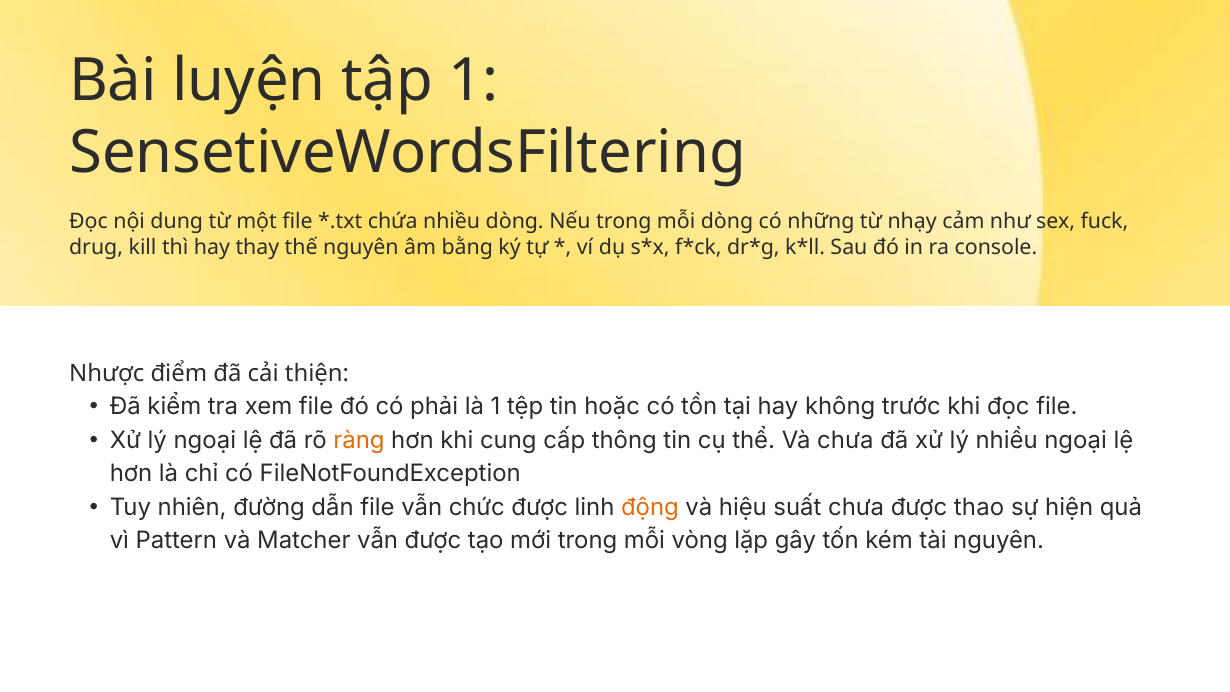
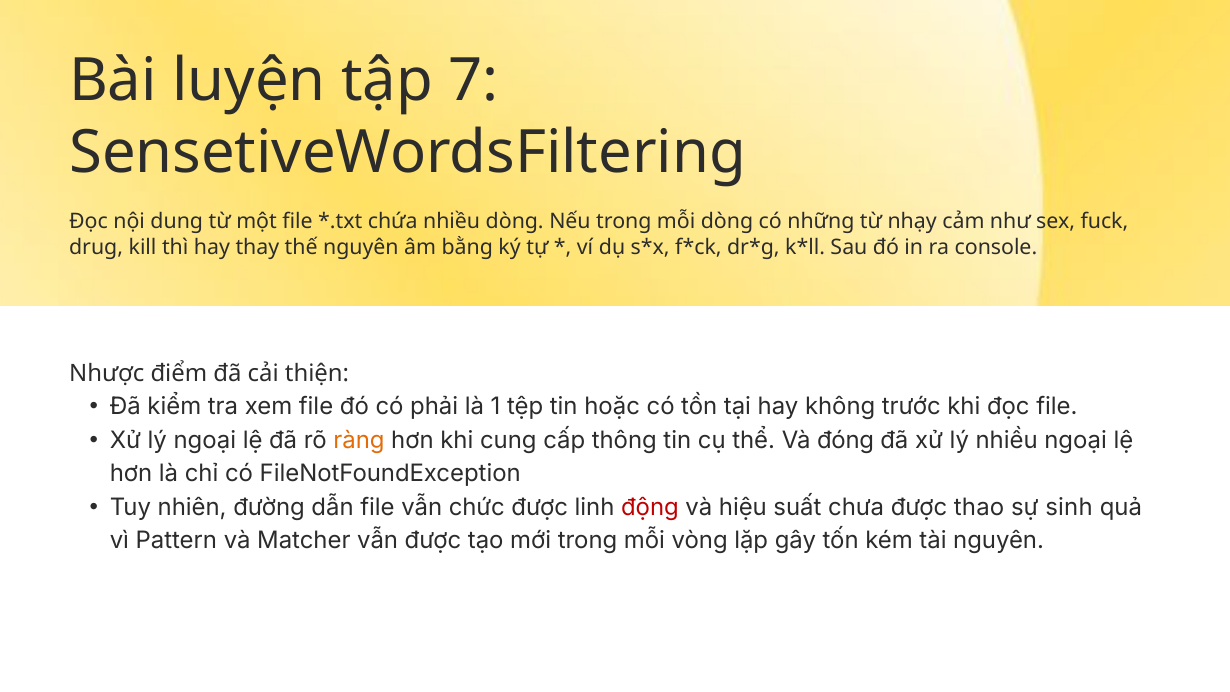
tập 1: 1 -> 7 (474, 81)
Và chưa: chưa -> đóng (846, 440)
động colour: orange -> red (650, 507)
hiện: hiện -> sinh (1069, 507)
